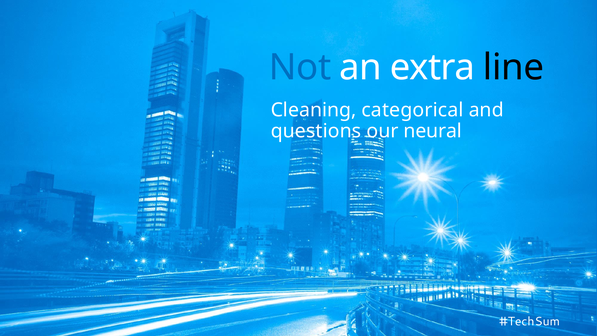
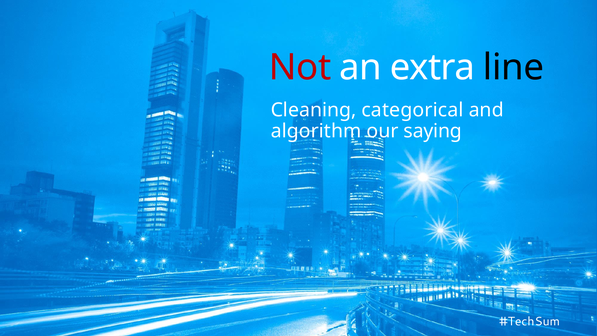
Not colour: blue -> red (300, 67)
questions: questions -> algorithm (316, 131)
neural: neural -> saying (433, 131)
